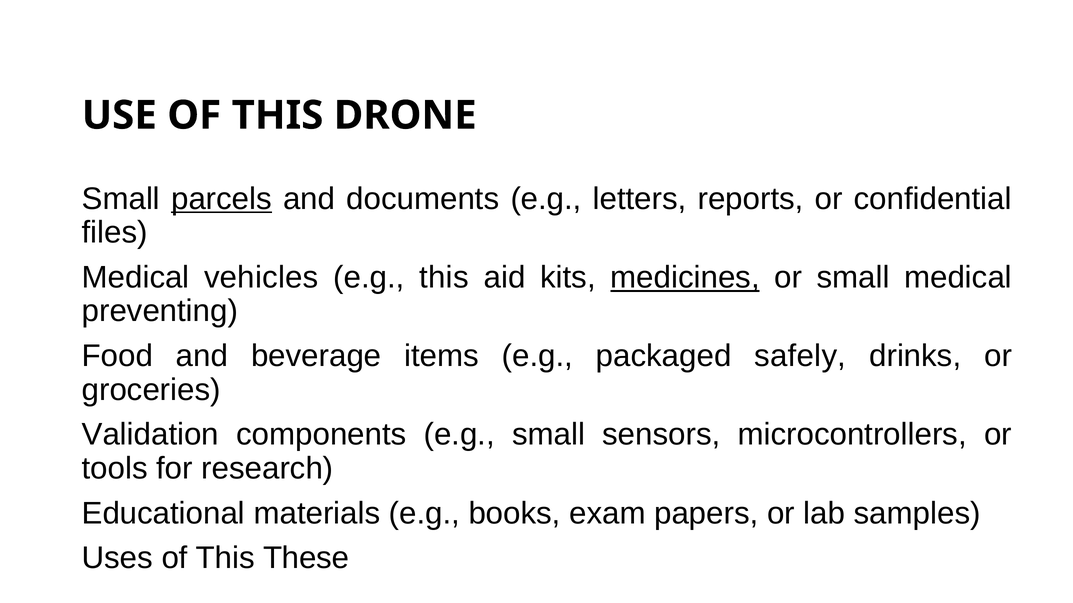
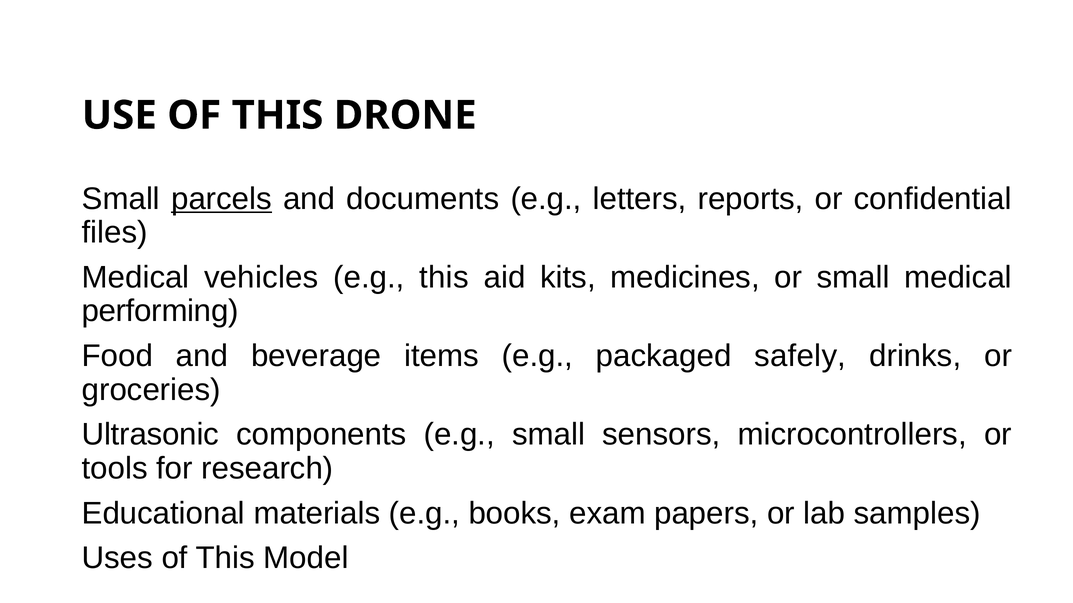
medicines underline: present -> none (685, 278)
preventing: preventing -> performing (160, 311)
Validation: Validation -> Ultrasonic (150, 435)
These: These -> Model (306, 559)
